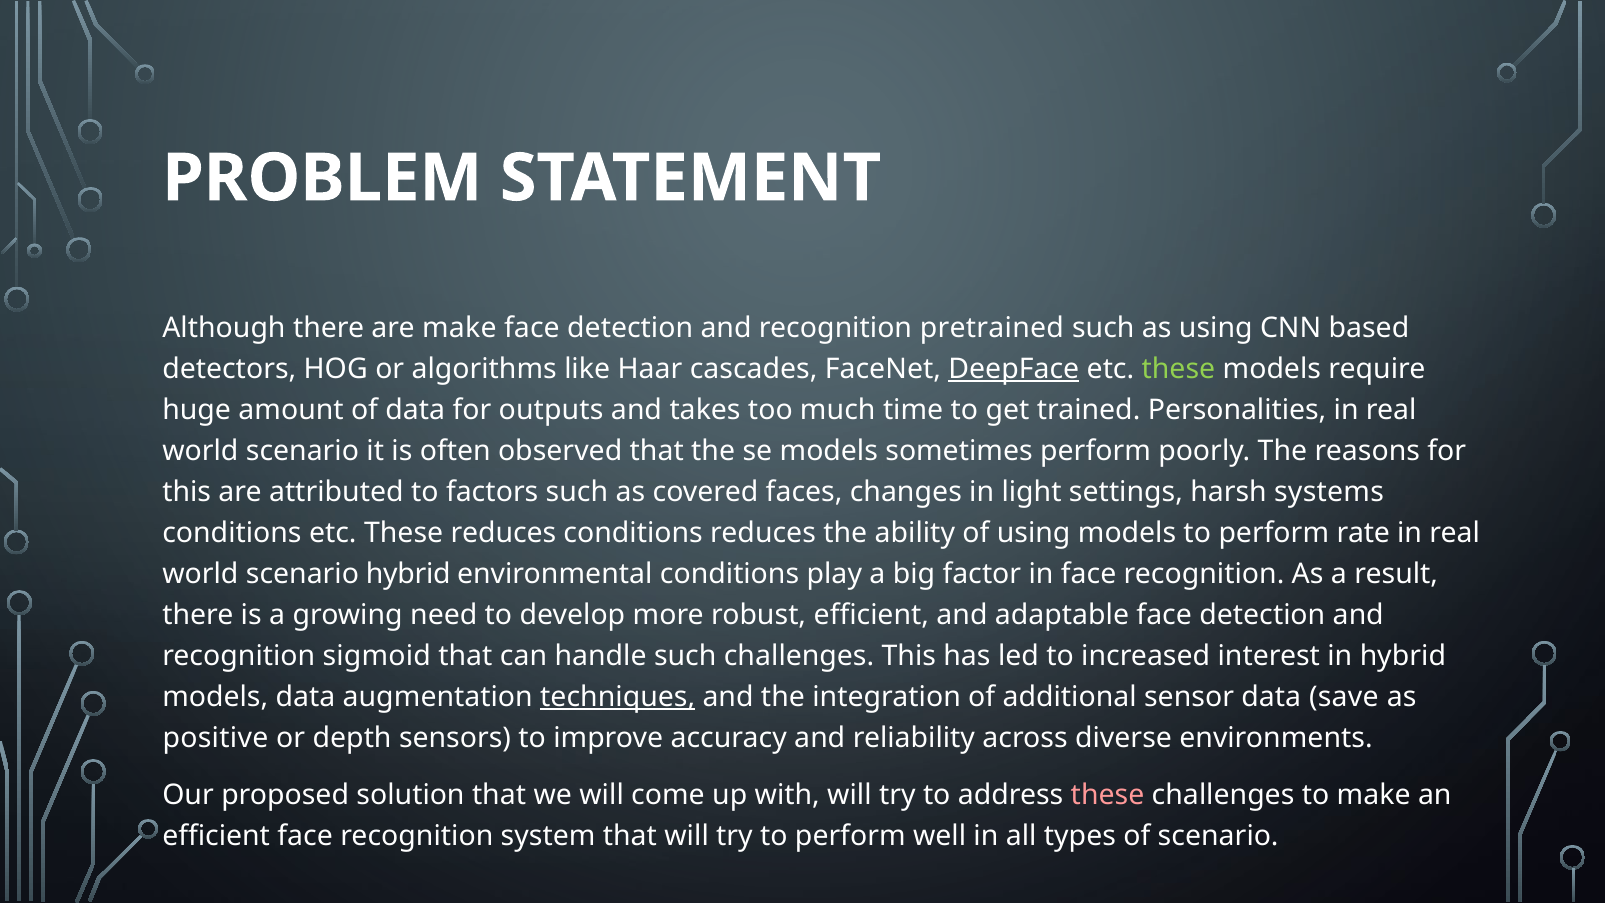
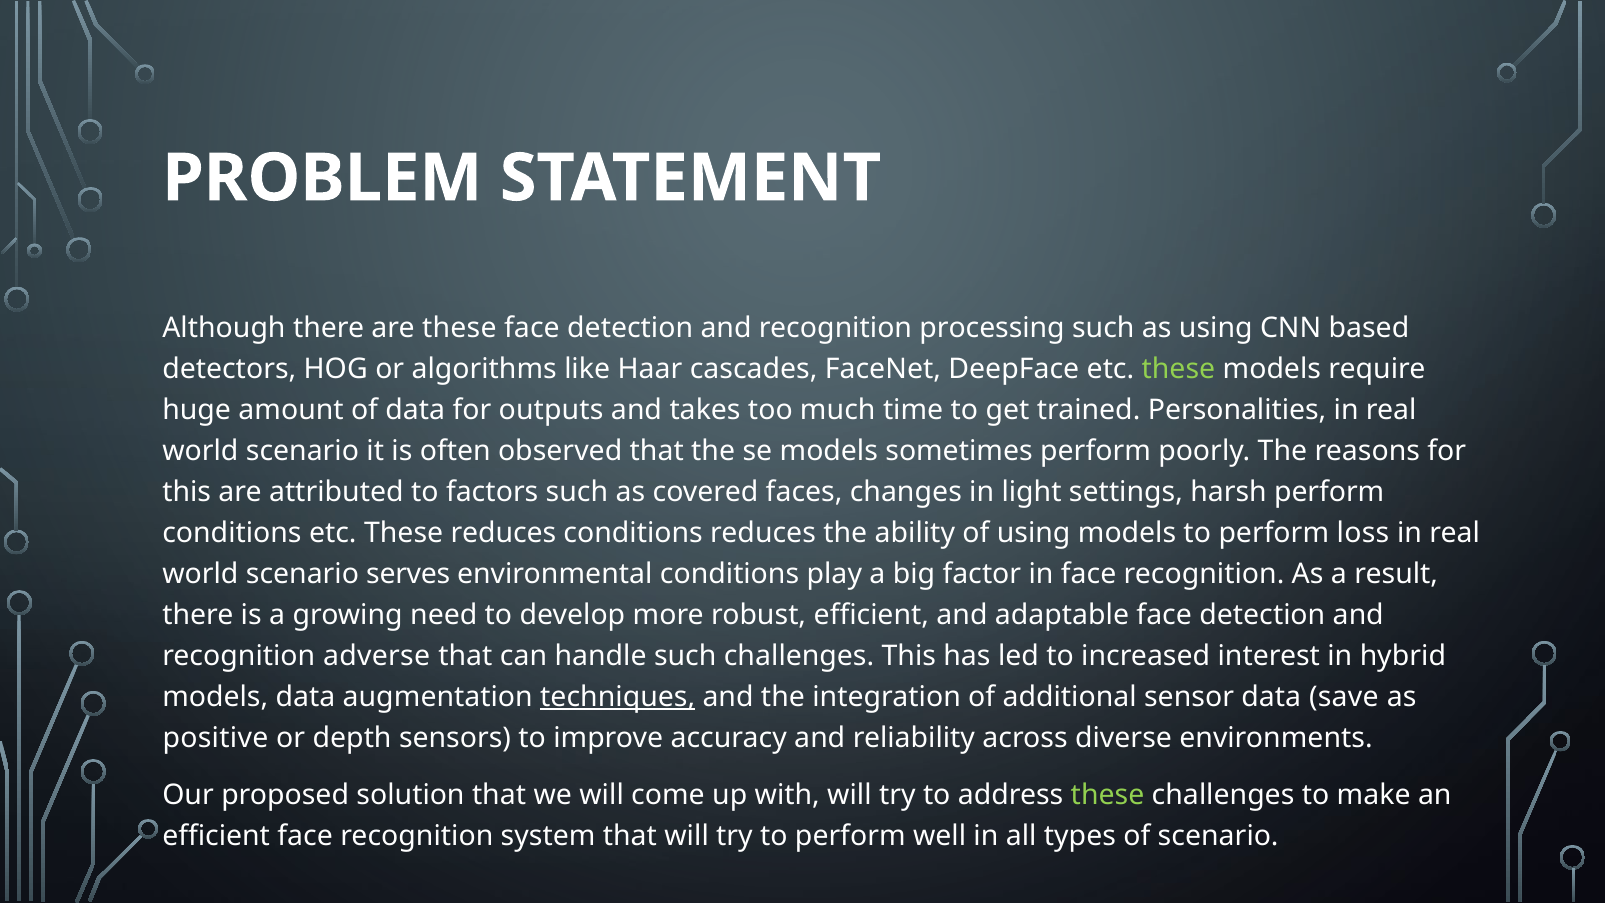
are make: make -> these (459, 328)
pretrained: pretrained -> processing (992, 328)
DeepFace underline: present -> none (1014, 369)
harsh systems: systems -> perform (1329, 492)
rate: rate -> loss (1363, 533)
scenario hybrid: hybrid -> serves (408, 574)
sigmoid: sigmoid -> adverse (377, 656)
these colour: pink -> light green (1108, 795)
